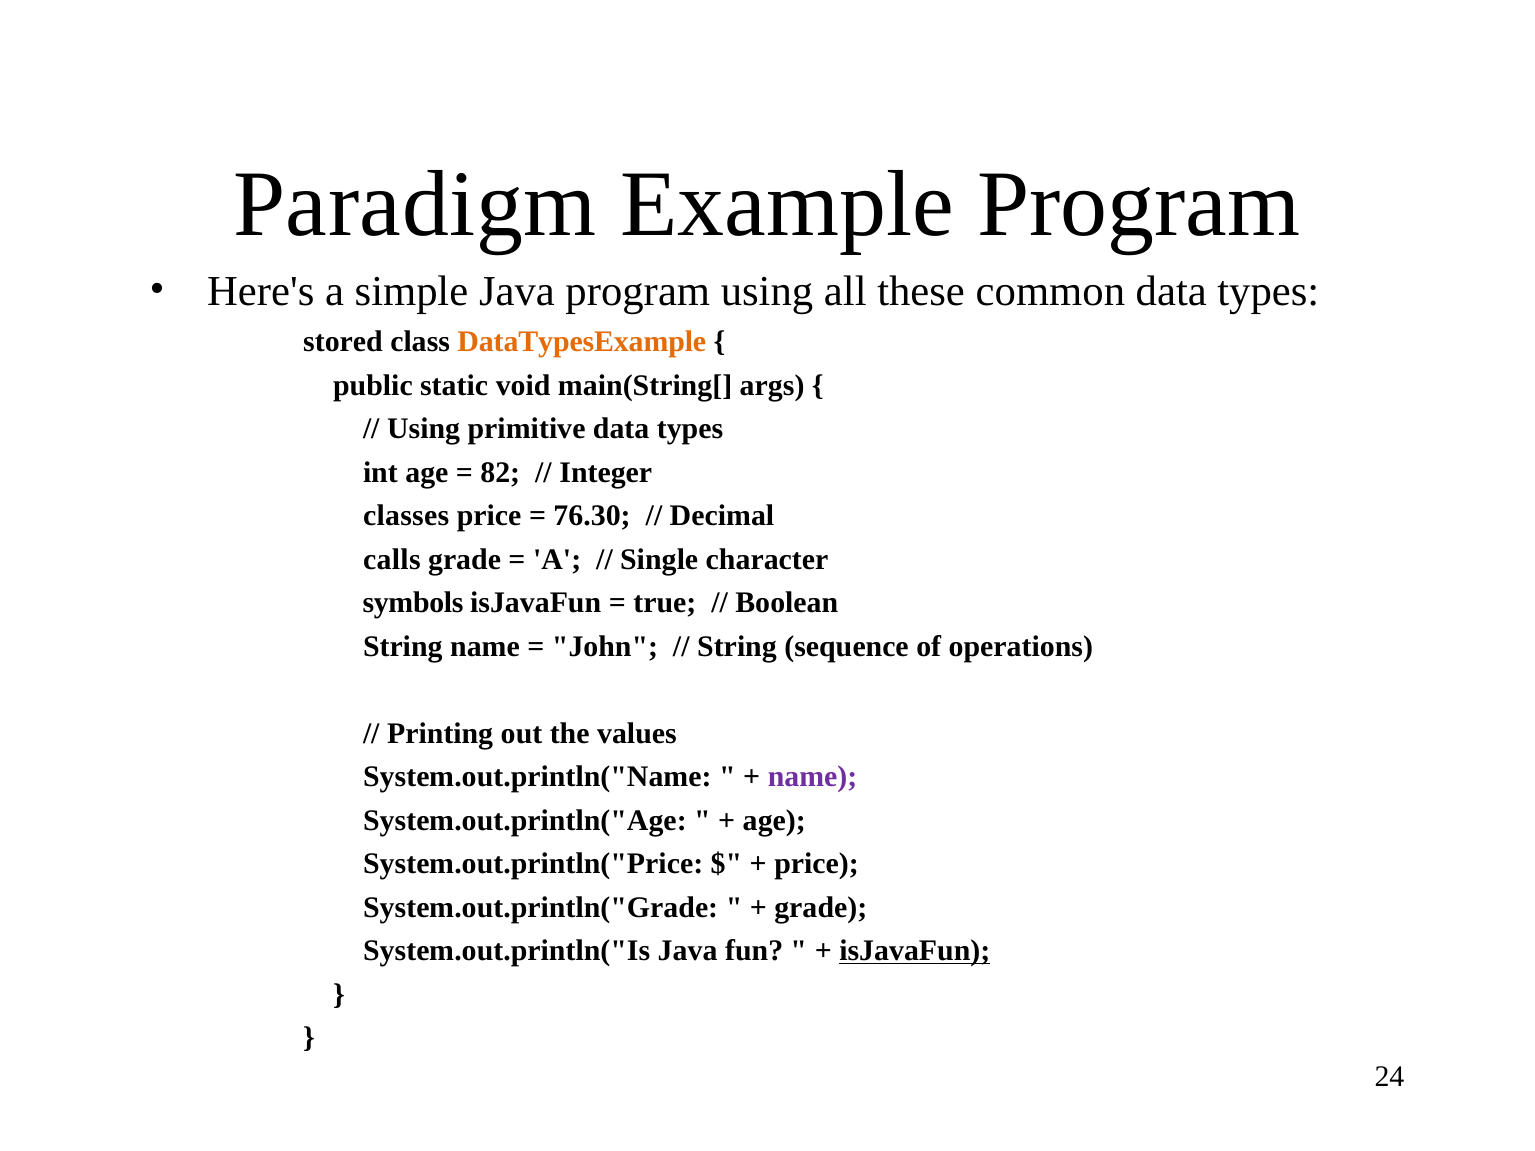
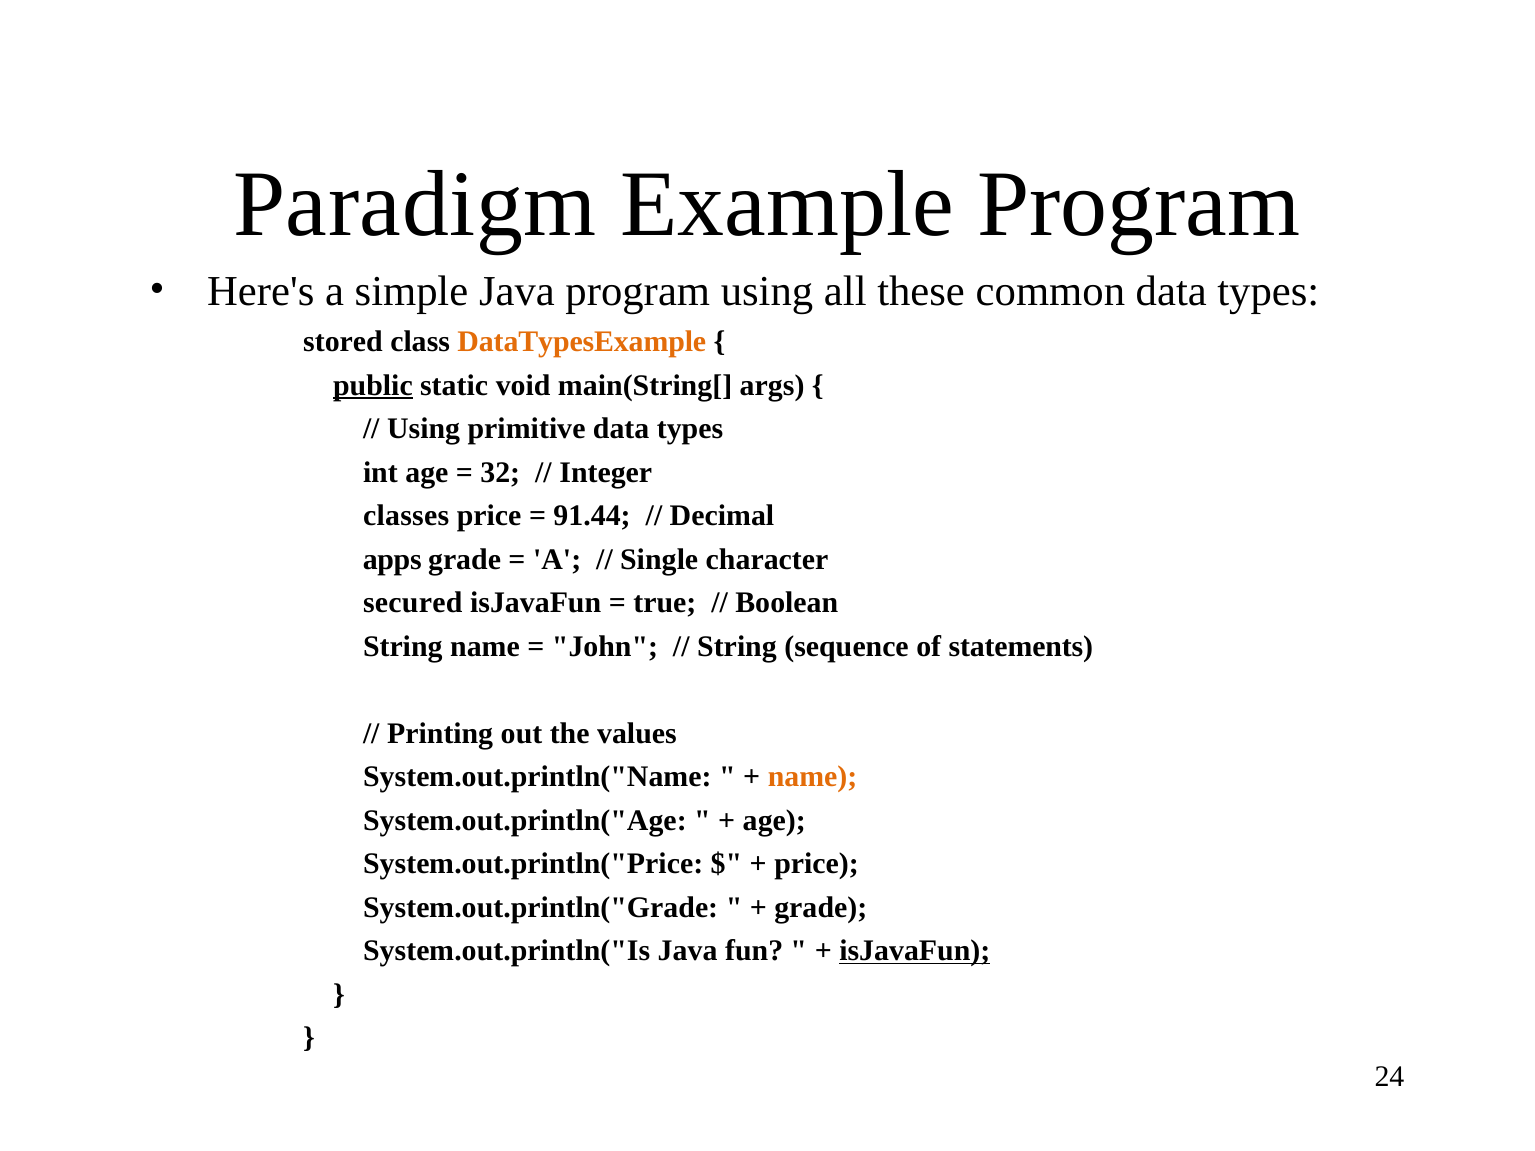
public underline: none -> present (373, 385)
82: 82 -> 32 (500, 472)
76.30: 76.30 -> 91.44 (592, 516)
calls: calls -> apps (392, 559)
symbols: symbols -> secured (413, 603)
operations: operations -> statements (1021, 646)
name colour: purple -> orange (813, 777)
